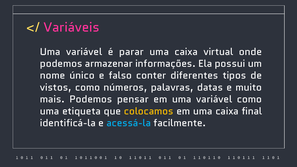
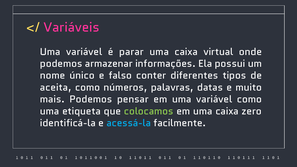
vistos: vistos -> aceita (56, 87)
colocamos colour: yellow -> light green (149, 111)
final: final -> zero (252, 111)
